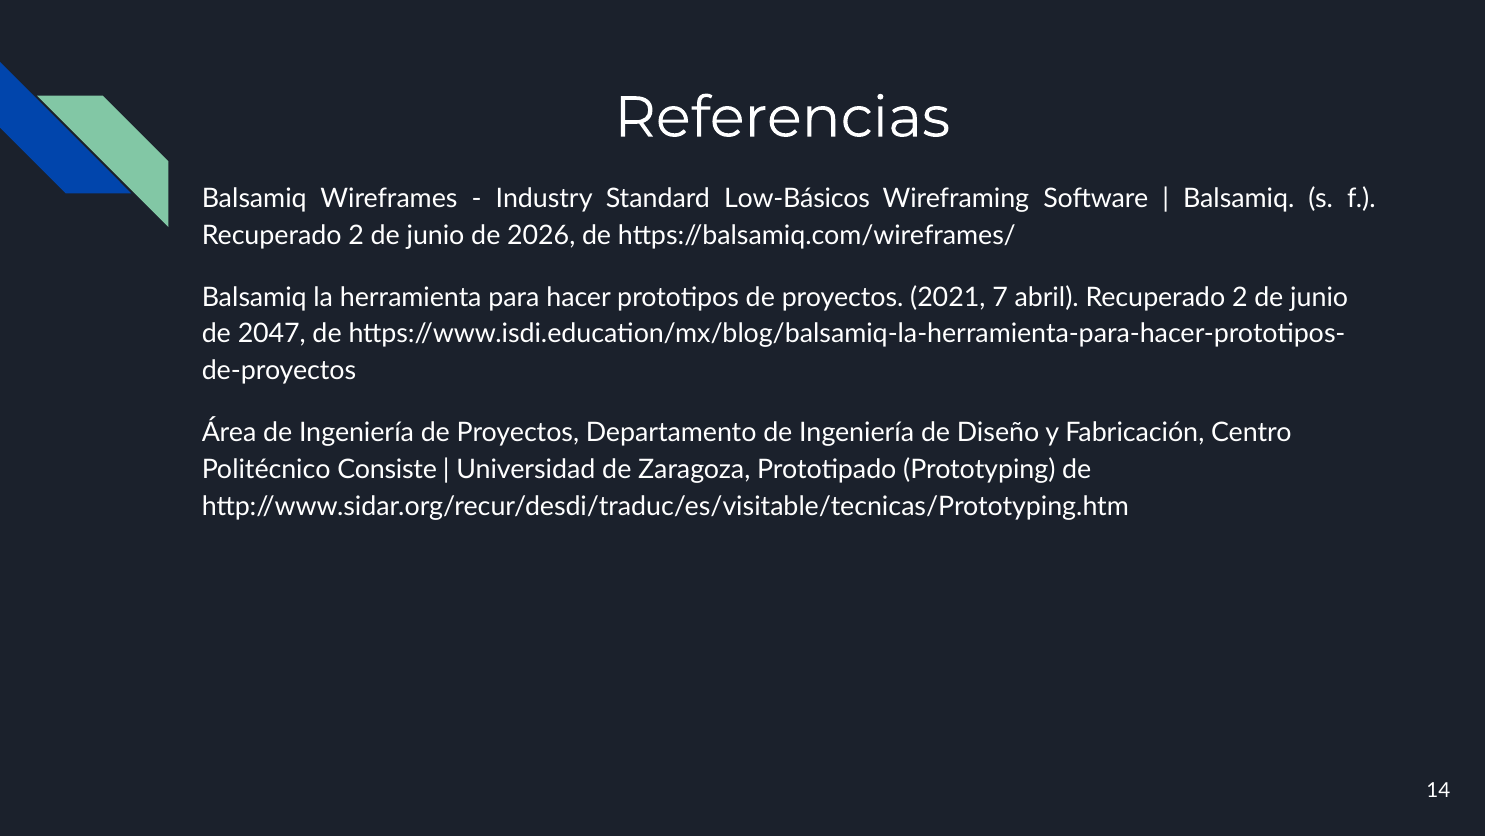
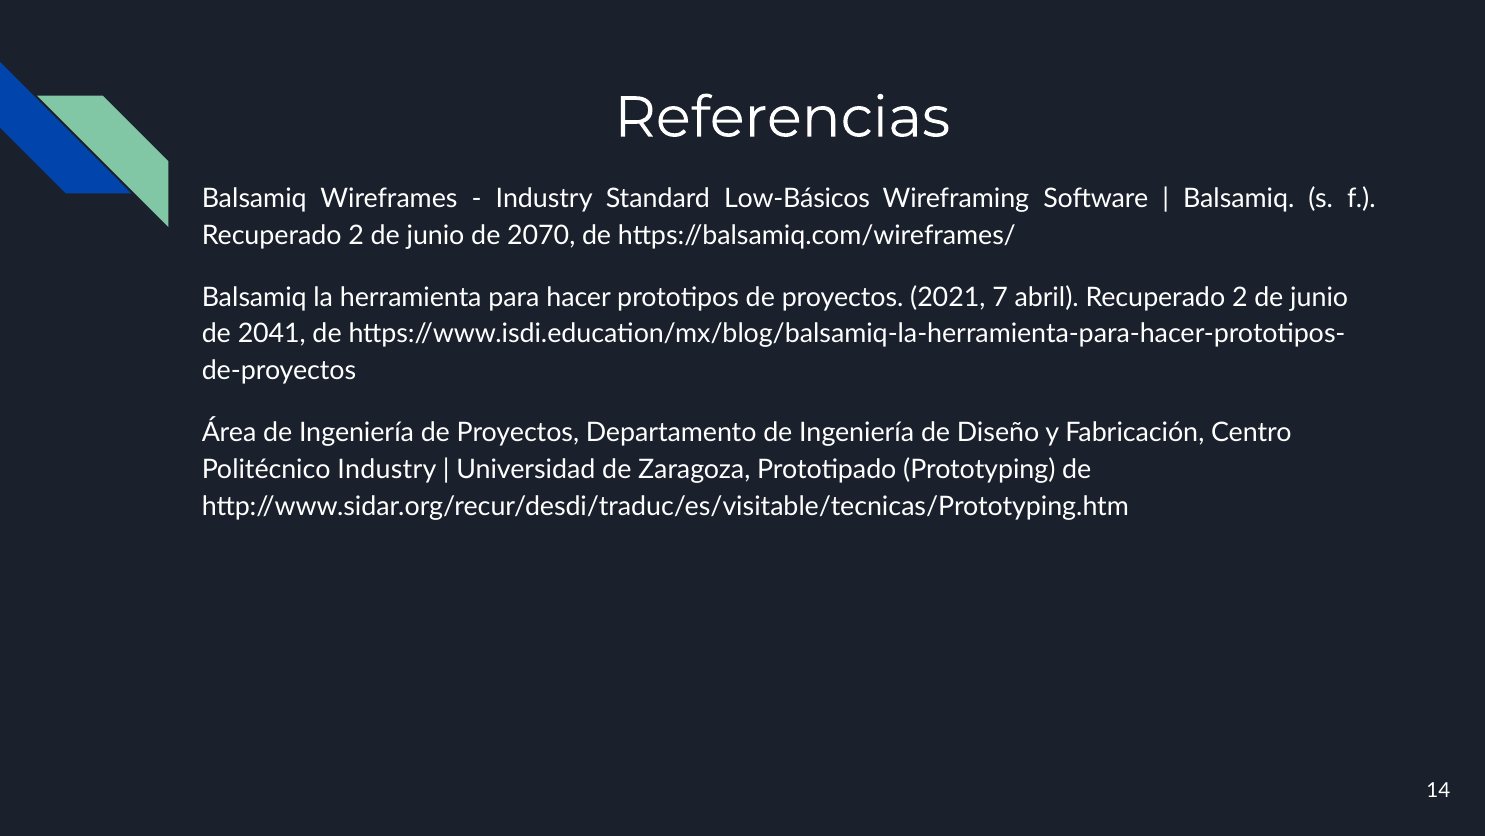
2026: 2026 -> 2070 (541, 235)
2047: 2047 -> 2041 (272, 334)
Politécnico Consiste: Consiste -> Industry (387, 469)
